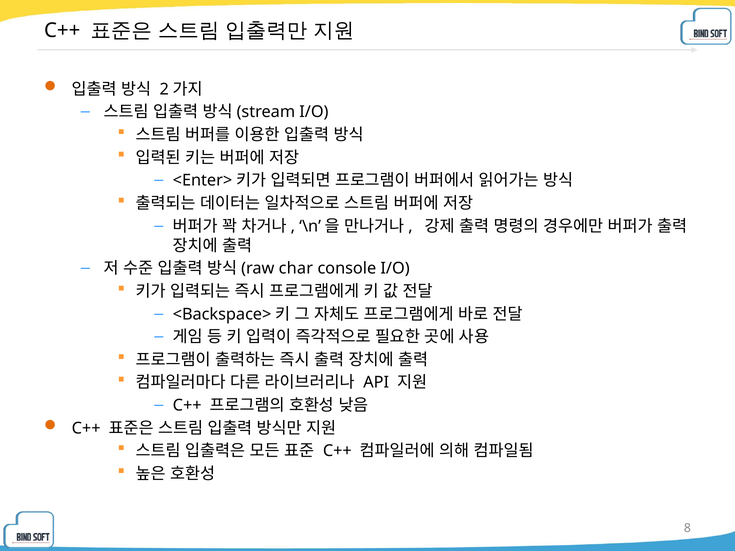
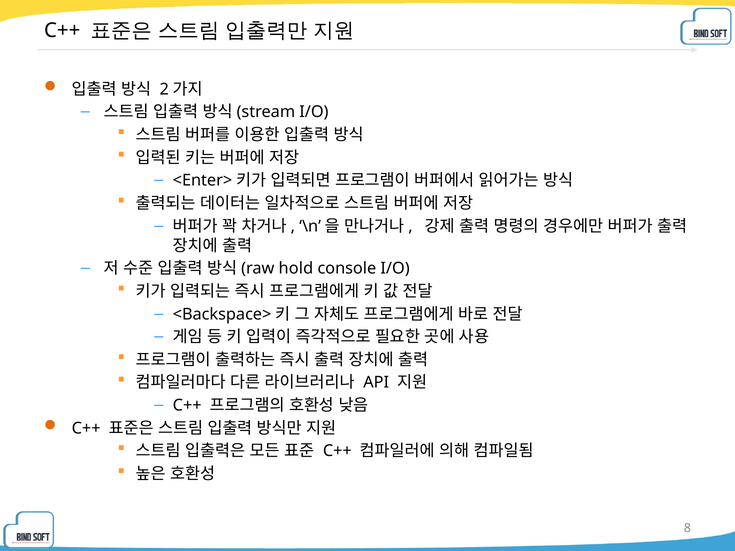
char: char -> hold (296, 269)
